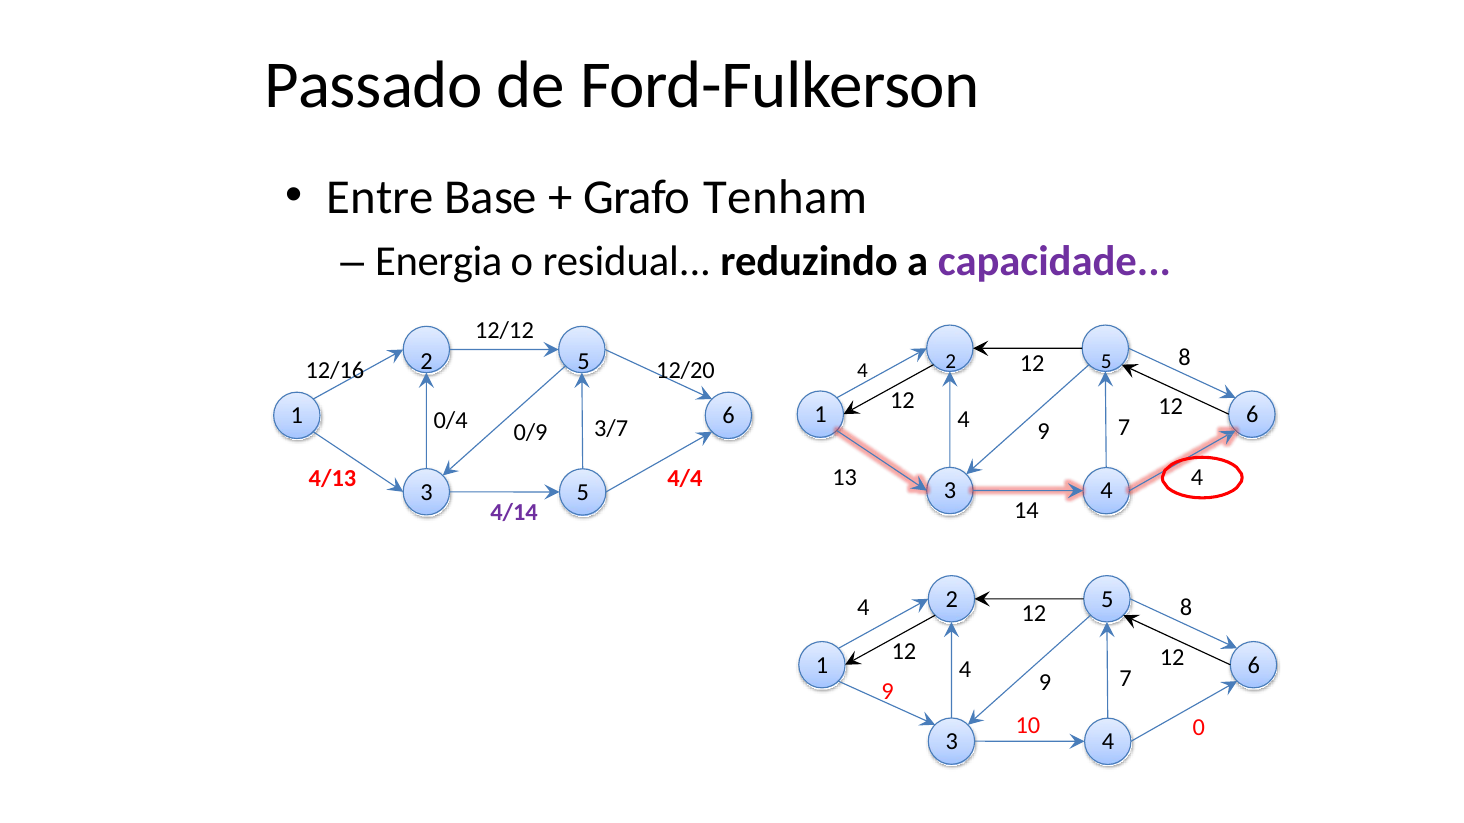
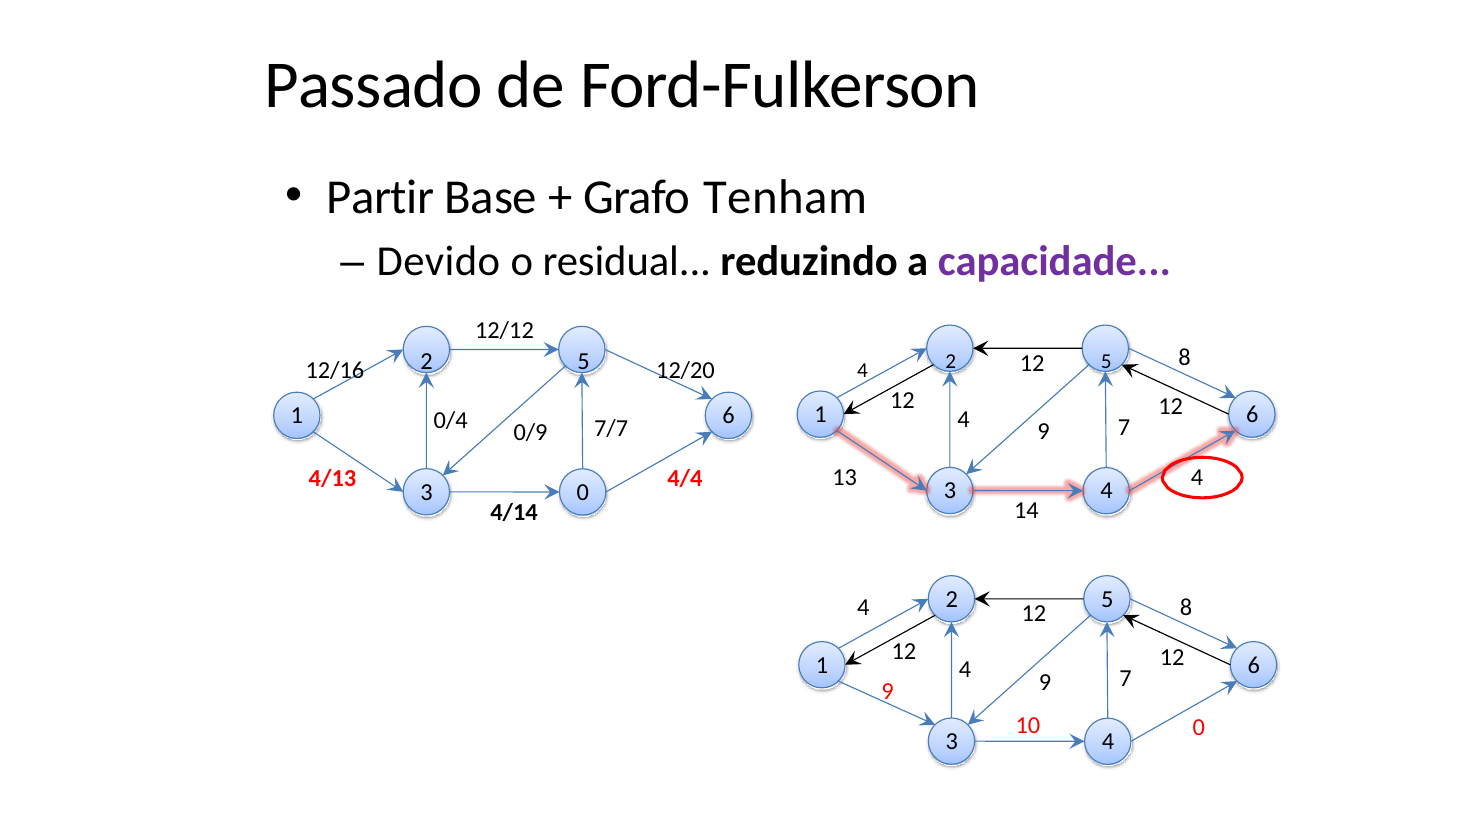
Entre: Entre -> Partir (381, 197)
Energia: Energia -> Devido (438, 262)
3/7: 3/7 -> 7/7 (611, 429)
3 5: 5 -> 0 (583, 492)
4/14 colour: purple -> black (514, 512)
